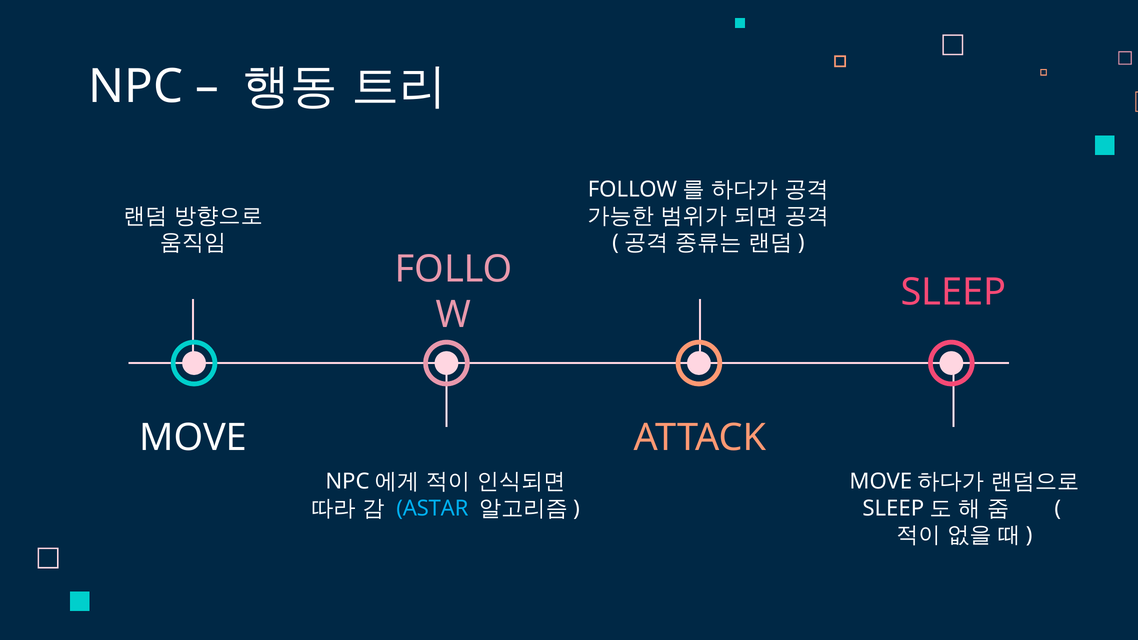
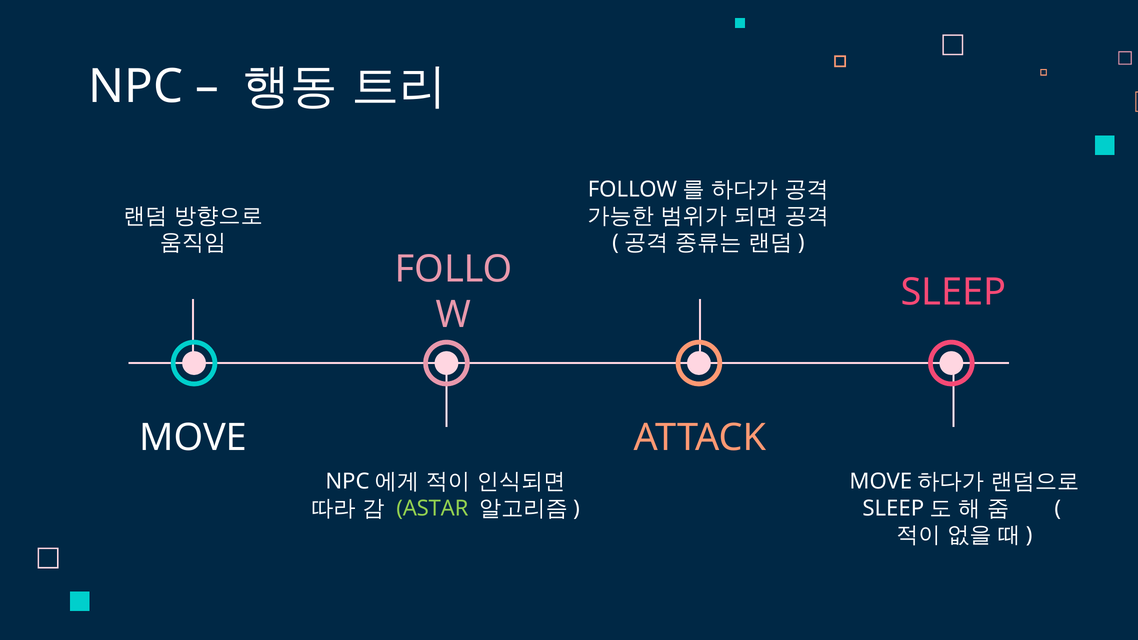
ASTAR colour: light blue -> light green (432, 508)
